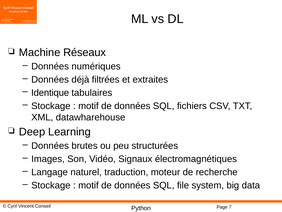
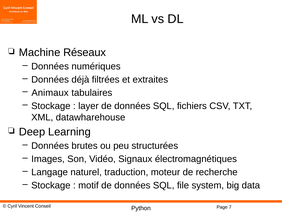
Identique: Identique -> Animaux (50, 93)
motif: motif -> layer (88, 106)
